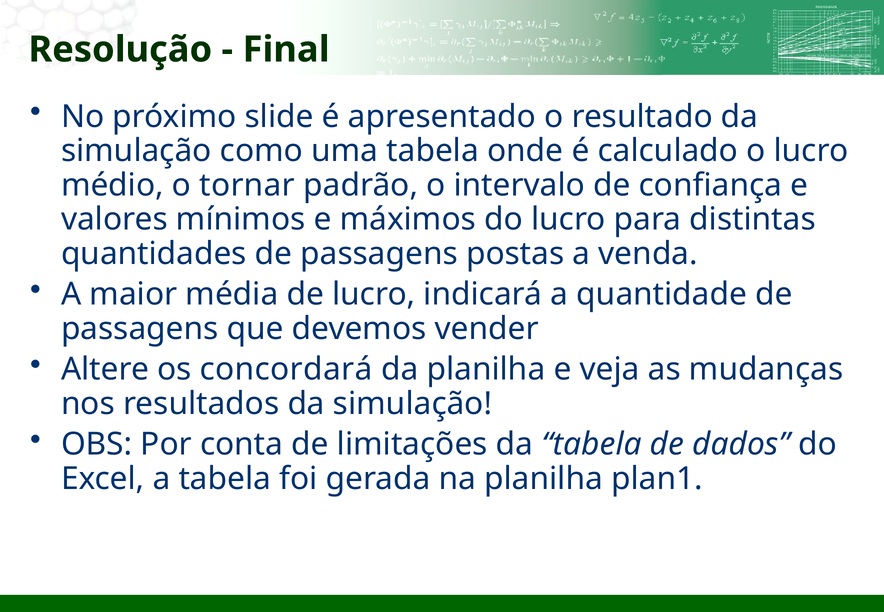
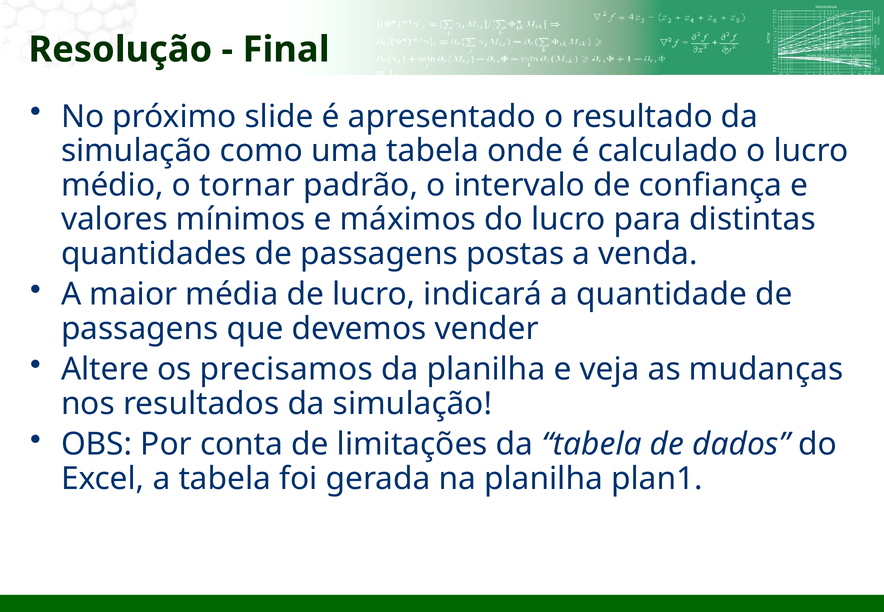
concordará: concordará -> precisamos (286, 369)
